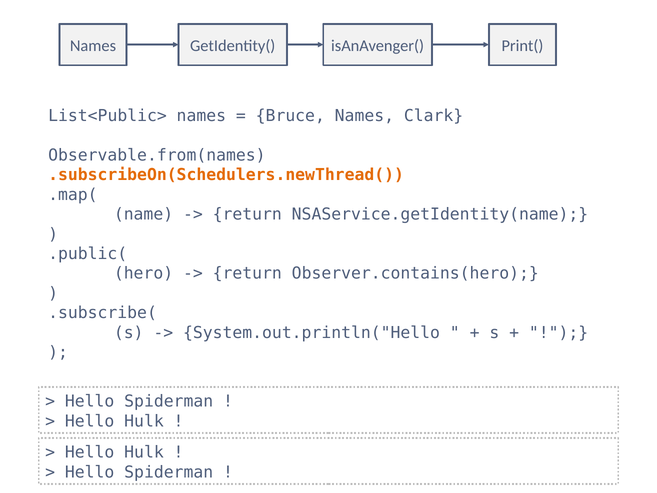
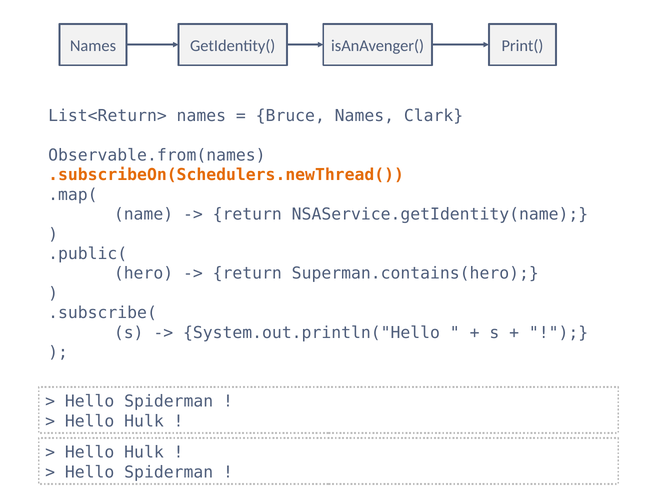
List<Public>: List<Public> -> List<Return> (108, 116)
Observer.contains(hero: Observer.contains(hero -> Superman.contains(hero (415, 273)
